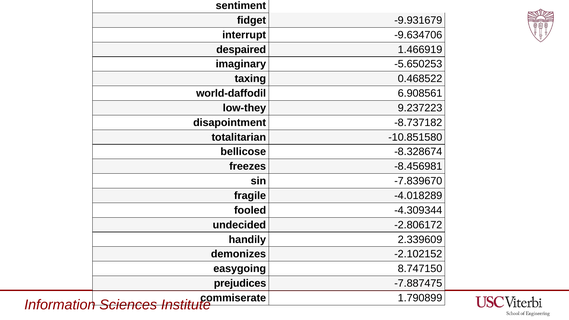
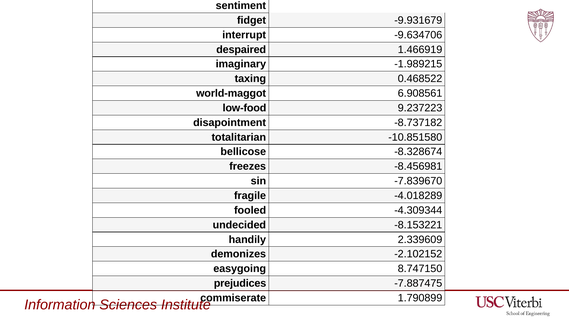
-5.650253: -5.650253 -> -1.989215 (418, 64)
world-daffodil: world-daffodil -> world-maggot (231, 93)
low-they: low-they -> low-food (244, 108)
-2.806172: -2.806172 -> -8.153221 (418, 225)
